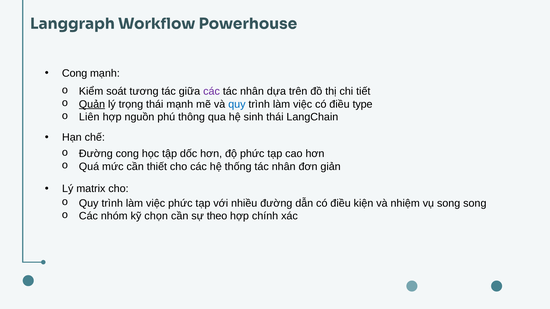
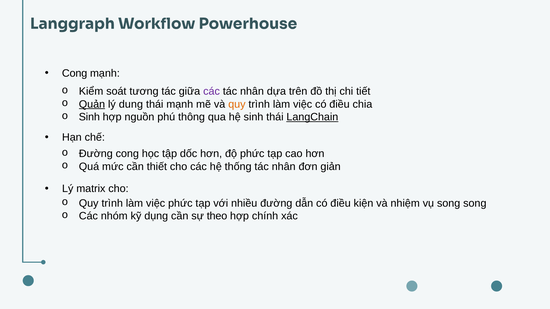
trọng: trọng -> dung (131, 104)
quy colour: blue -> orange (237, 104)
type: type -> chia (362, 104)
Liên: Liên -> Sinh (89, 117)
LangChain underline: none -> present (312, 117)
chọn: chọn -> dụng (156, 216)
